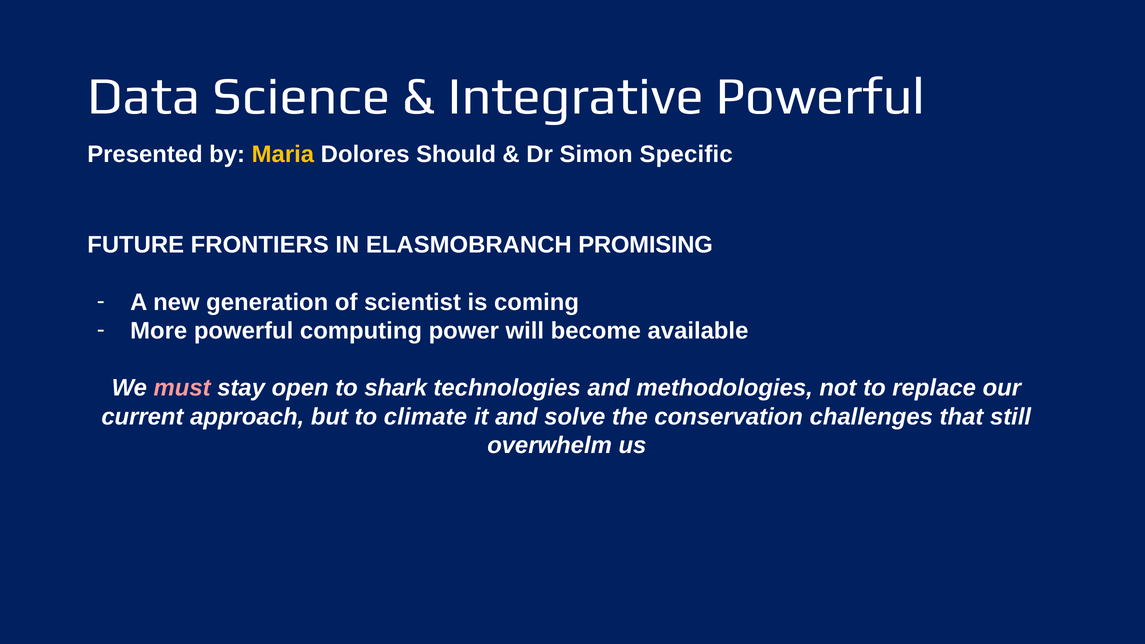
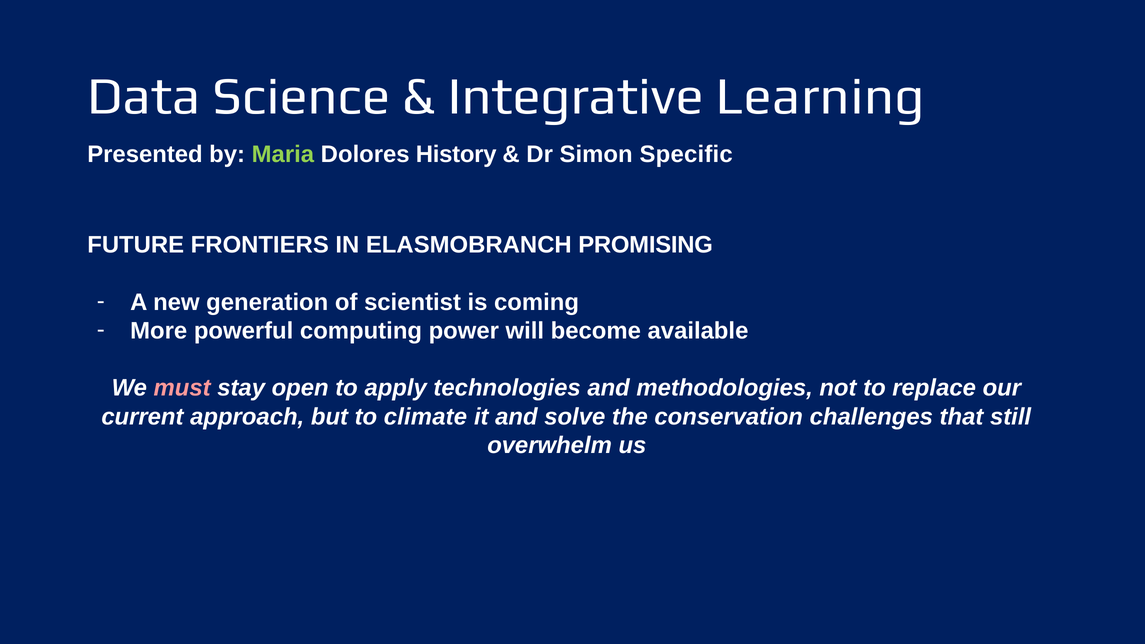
Integrative Powerful: Powerful -> Learning (820, 96)
Maria colour: yellow -> light green (283, 155)
Should: Should -> History (456, 155)
shark: shark -> apply (396, 388)
